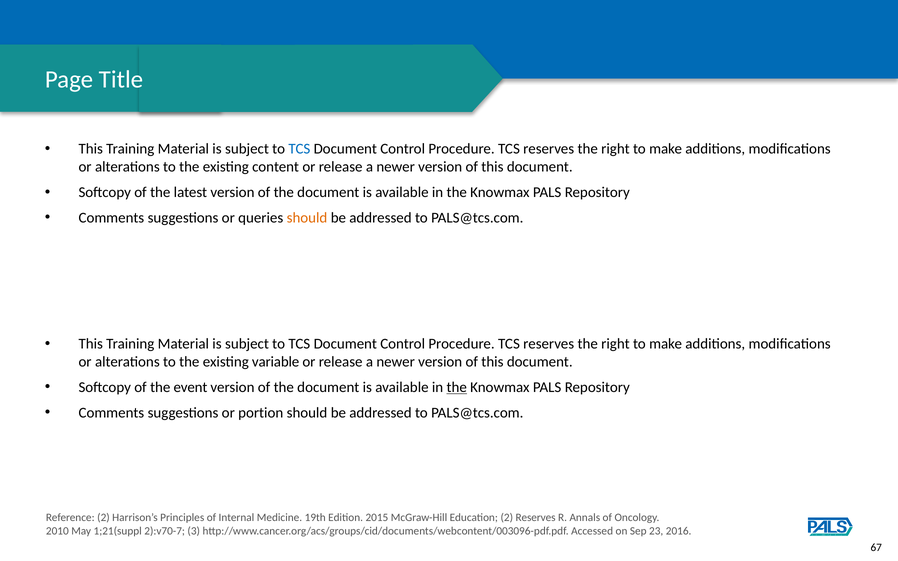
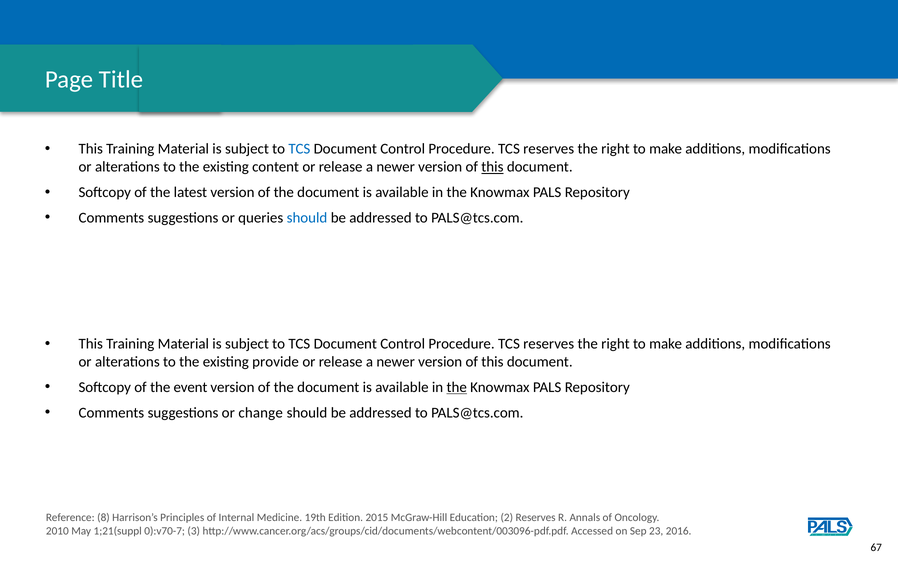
this underline: none -> present (492, 167)
should colour: orange -> blue (307, 218)
variable: variable -> provide (276, 362)
portion: portion -> change (261, 413)
Reference 2: 2 -> 8 (103, 518)
2):v70-7: 2):v70-7 -> 0):v70-7 (165, 531)
